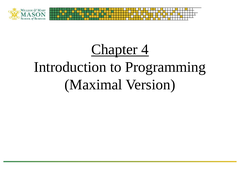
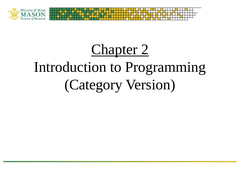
4: 4 -> 2 (145, 49)
Maximal: Maximal -> Category (93, 85)
